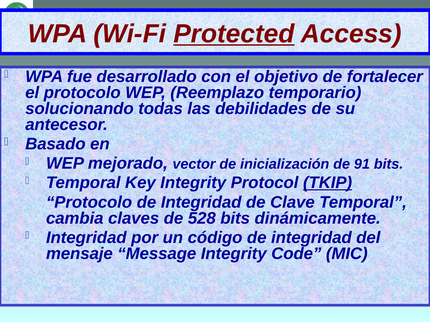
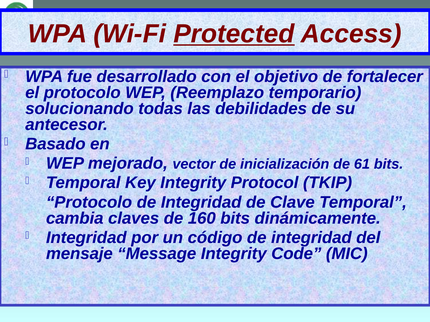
91: 91 -> 61 (362, 164)
TKIP underline: present -> none (328, 183)
528: 528 -> 160 (202, 219)
